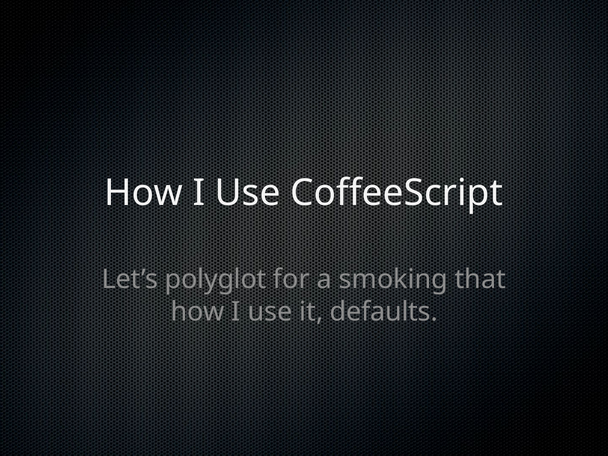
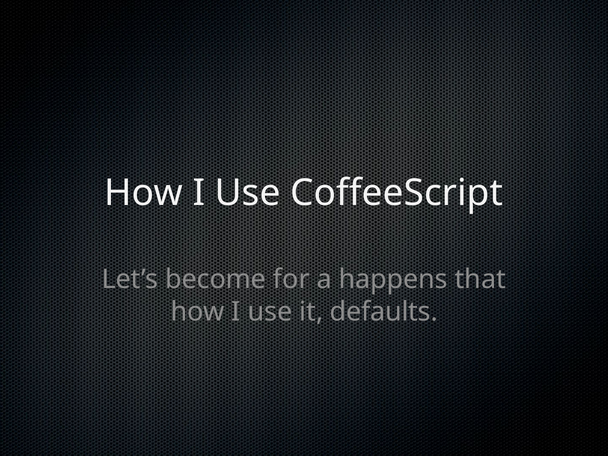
polyglot: polyglot -> become (216, 280)
smoking: smoking -> happens (393, 280)
